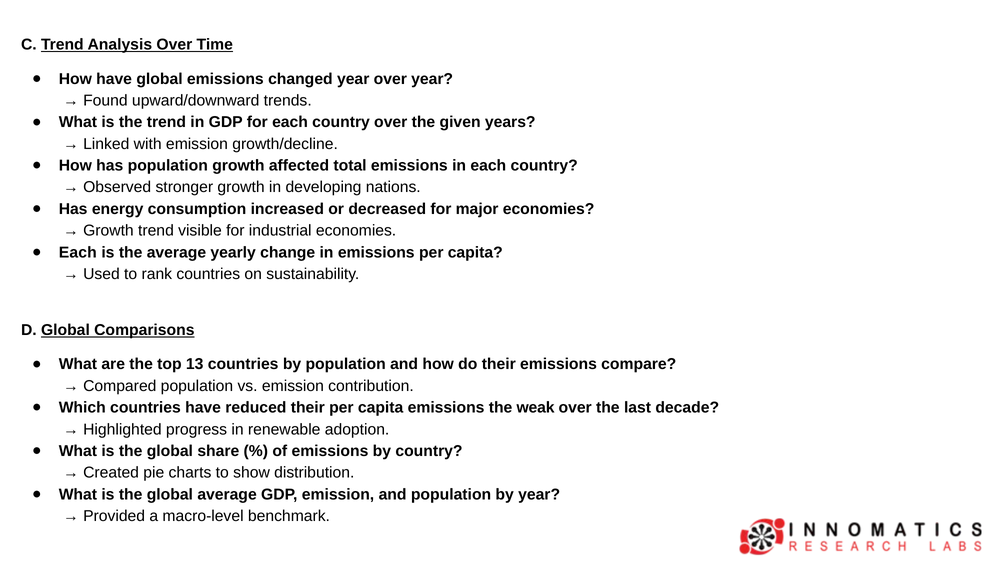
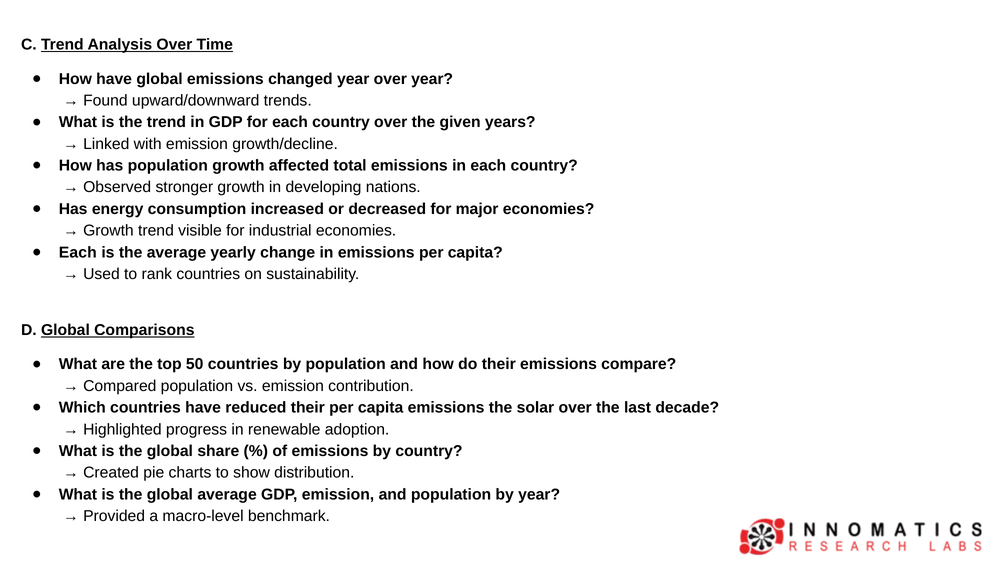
13: 13 -> 50 (195, 364)
weak: weak -> solar (535, 408)
